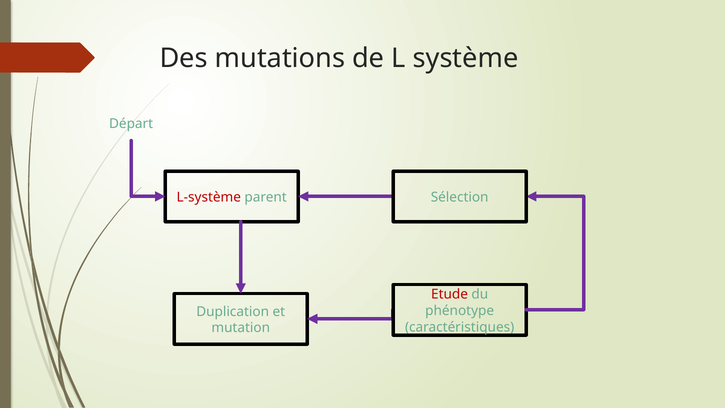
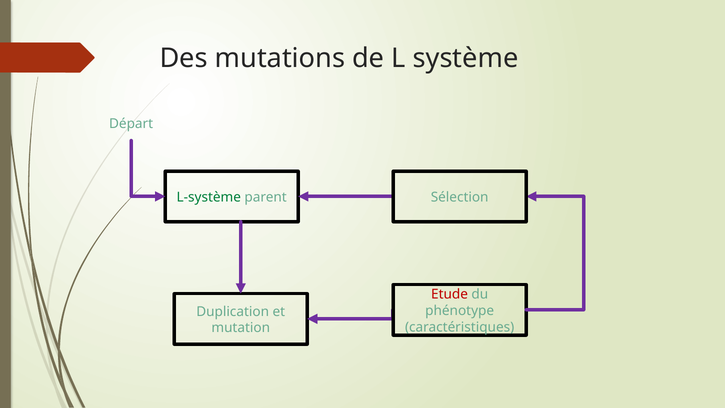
L-système colour: red -> green (209, 197)
